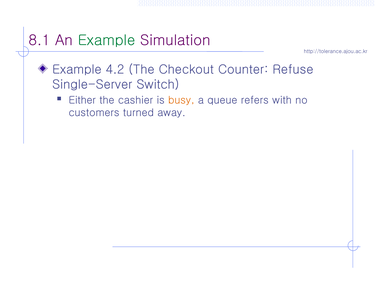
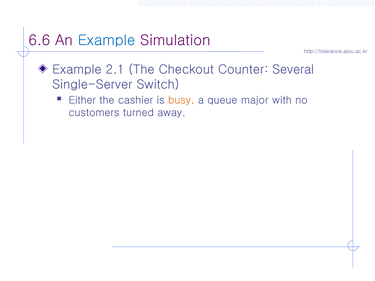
8.1: 8.1 -> 6.6 (40, 40)
Example colour: green -> blue (107, 40)
4.2: 4.2 -> 2.1 (115, 70)
Refuse: Refuse -> Several (293, 70)
refers: refers -> major (255, 100)
